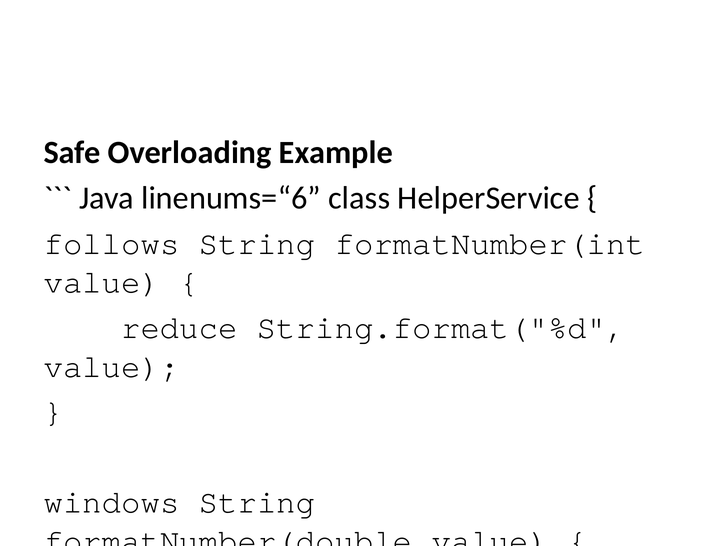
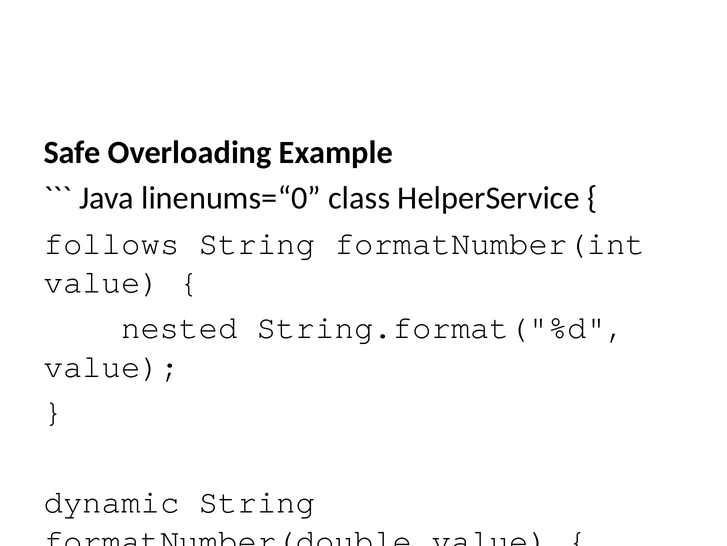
linenums=“6: linenums=“6 -> linenums=“0 (231, 198)
reduce: reduce -> nested (179, 327)
windows: windows -> dynamic (112, 502)
